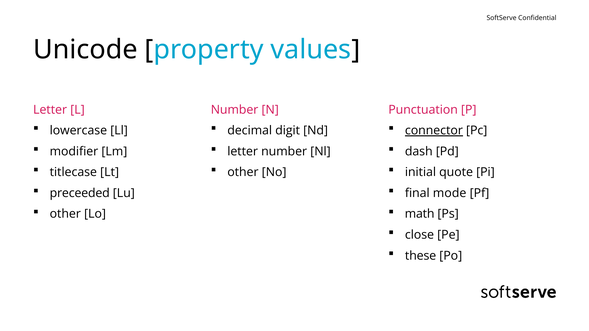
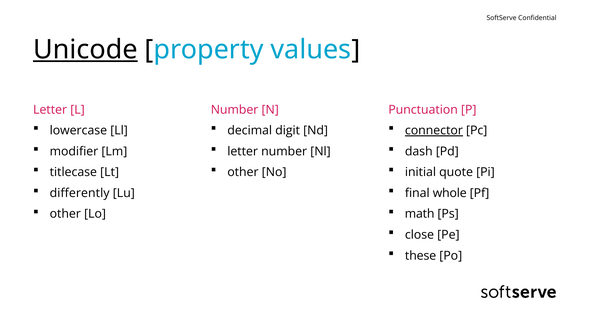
Unicode underline: none -> present (85, 50)
preceeded: preceeded -> differently (80, 193)
mode: mode -> whole (450, 193)
